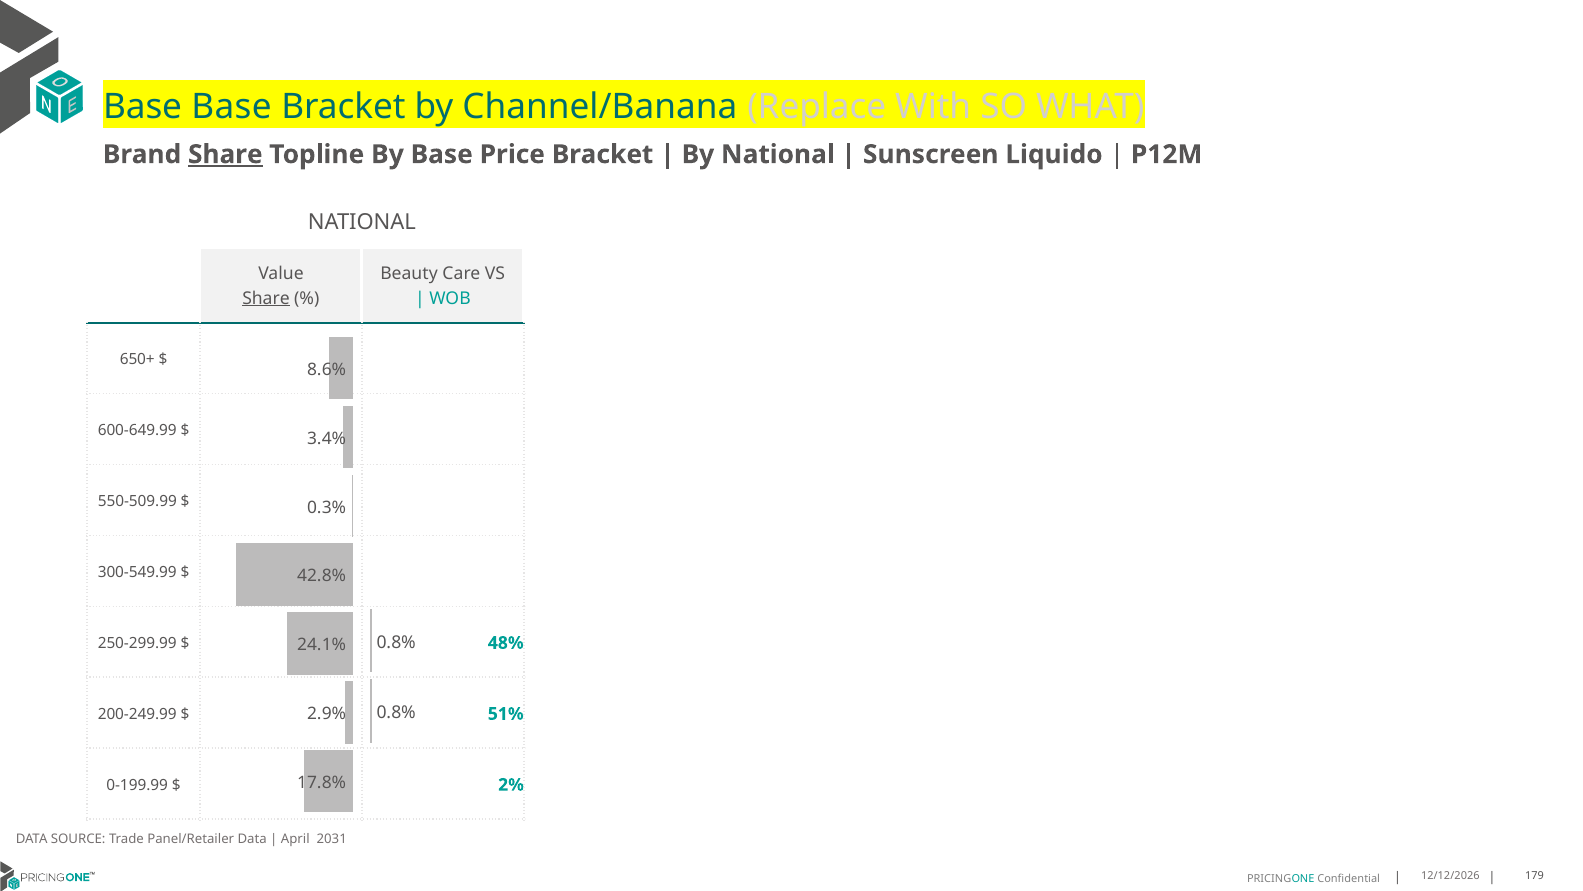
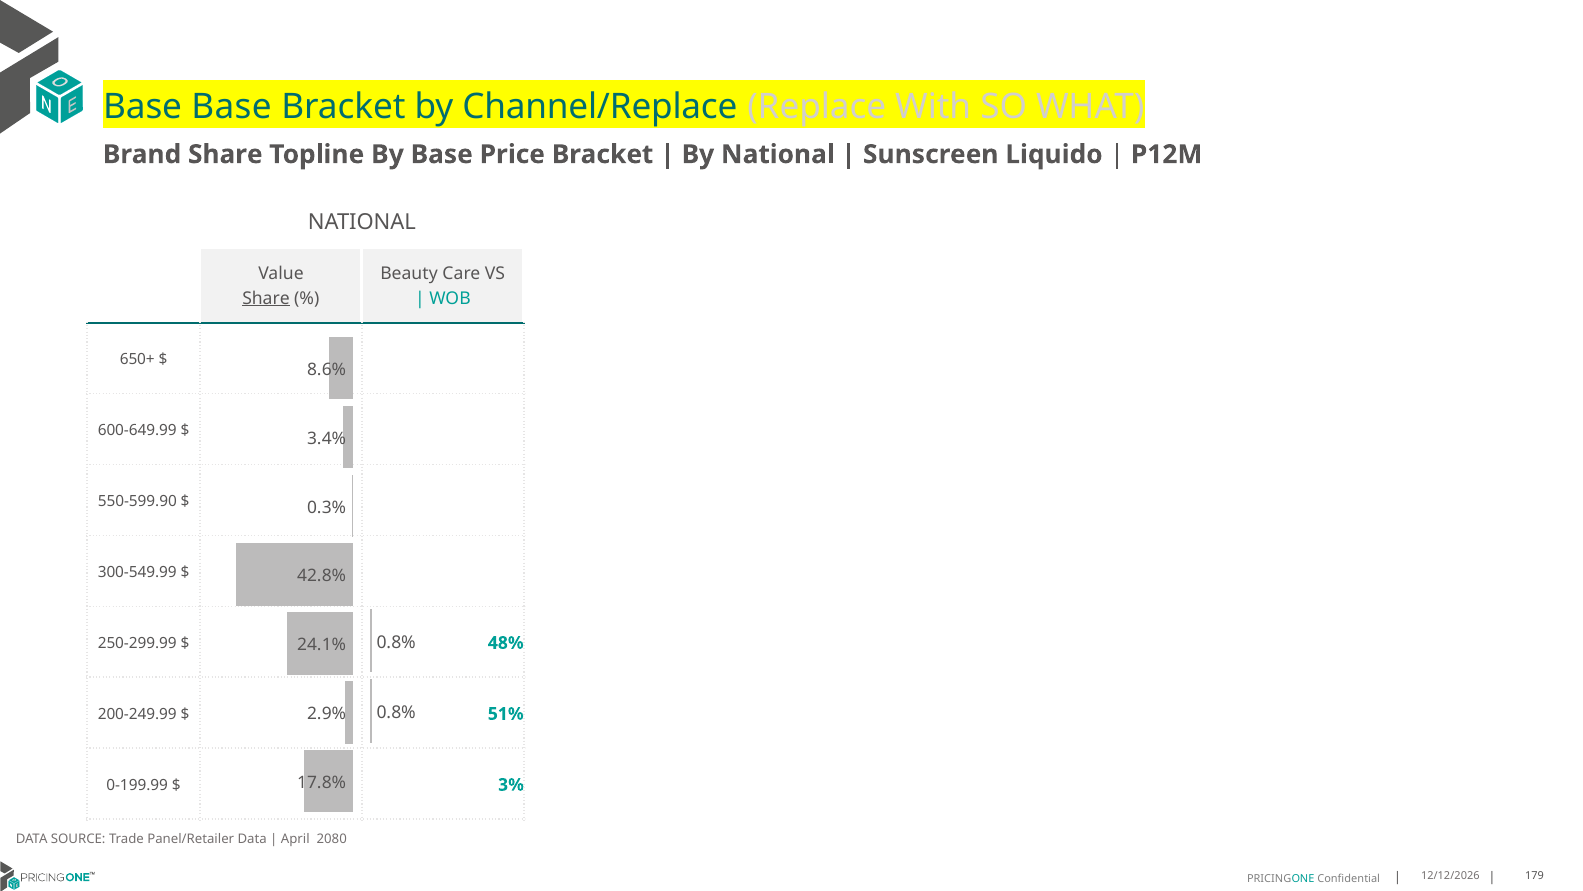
Channel/Banana: Channel/Banana -> Channel/Replace (600, 106)
Share underline: present -> none (225, 154)
550-509.99: 550-509.99 -> 550-599.90 (137, 501)
2%: 2% -> 3% (511, 784)
2031: 2031 -> 2080 (332, 839)
